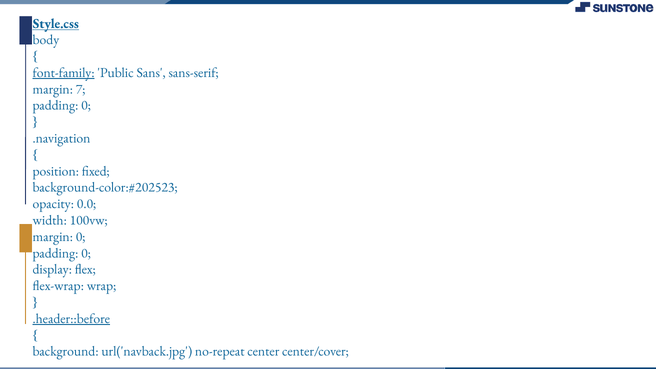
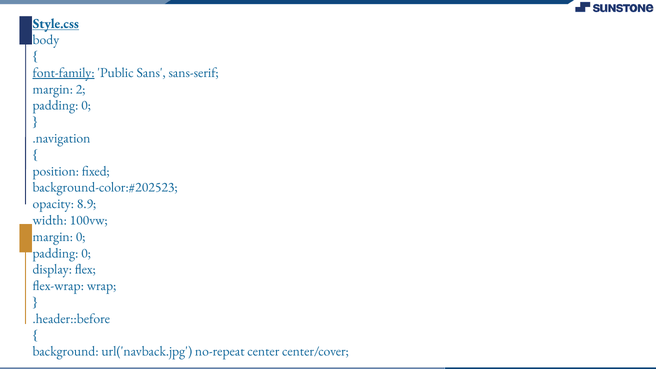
7: 7 -> 2 (81, 89)
0.0: 0.0 -> 8.9 (87, 204)
.header::before underline: present -> none (71, 319)
